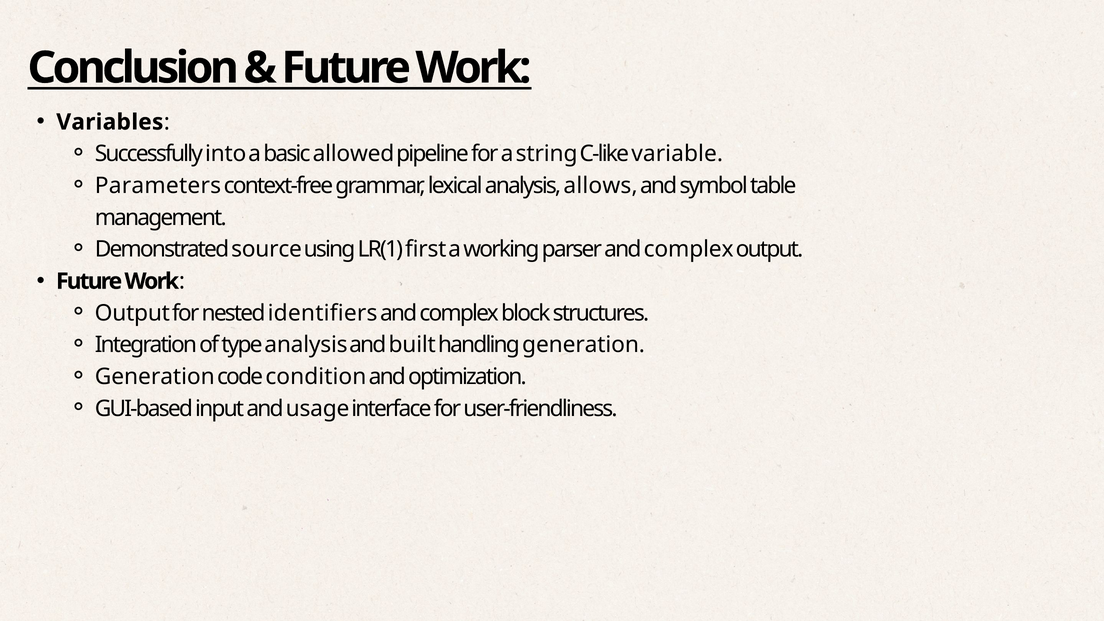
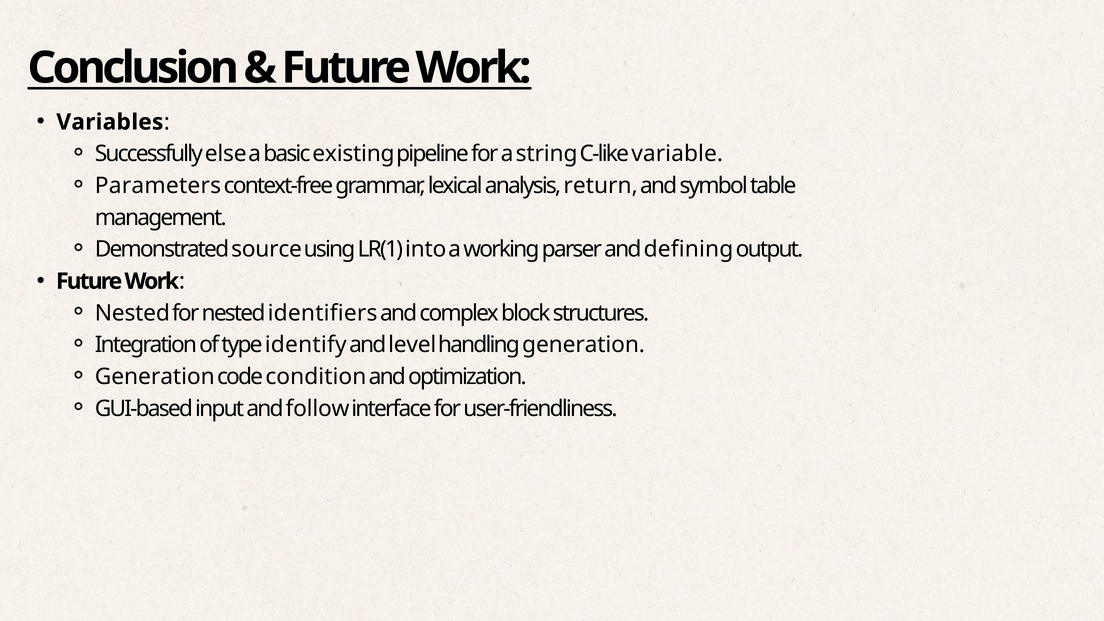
into: into -> else (226, 154)
allowed: allowed -> existing (353, 154)
allows: allows -> return (601, 186)
first: first -> into (426, 249)
parser and complex: complex -> defining (688, 249)
Output: Output -> Nested (132, 313)
type analysis: analysis -> identify (306, 345)
built: built -> level (412, 345)
usage: usage -> follow (318, 409)
